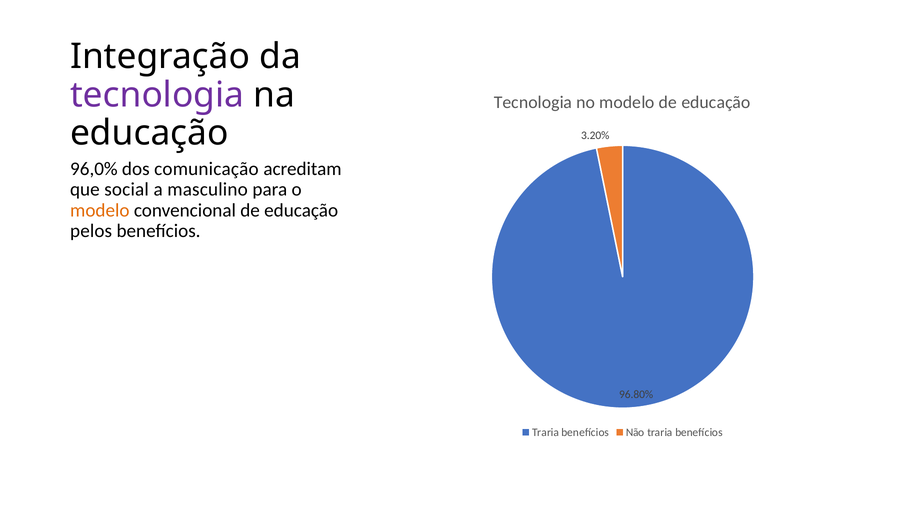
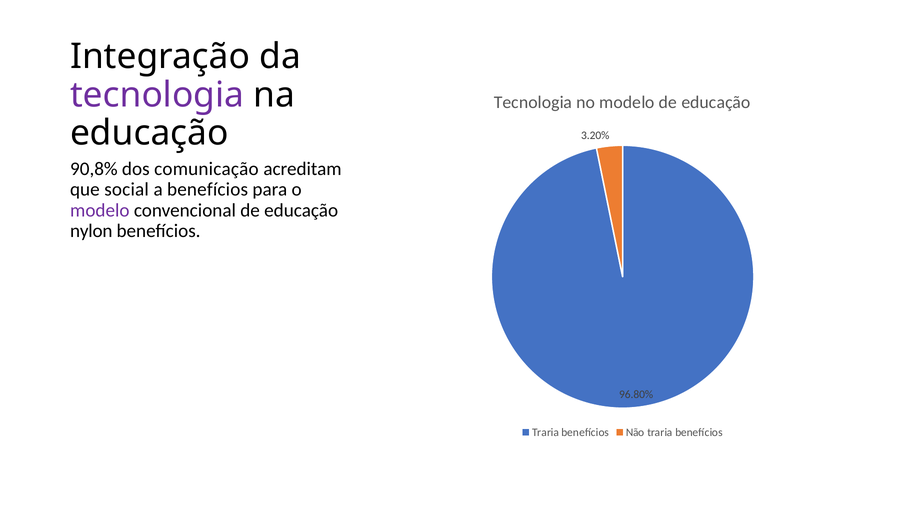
96,0%: 96,0% -> 90,8% (94, 169)
a masculino: masculino -> benefícios (208, 189)
modelo colour: orange -> purple (100, 210)
pelos: pelos -> nylon (91, 231)
